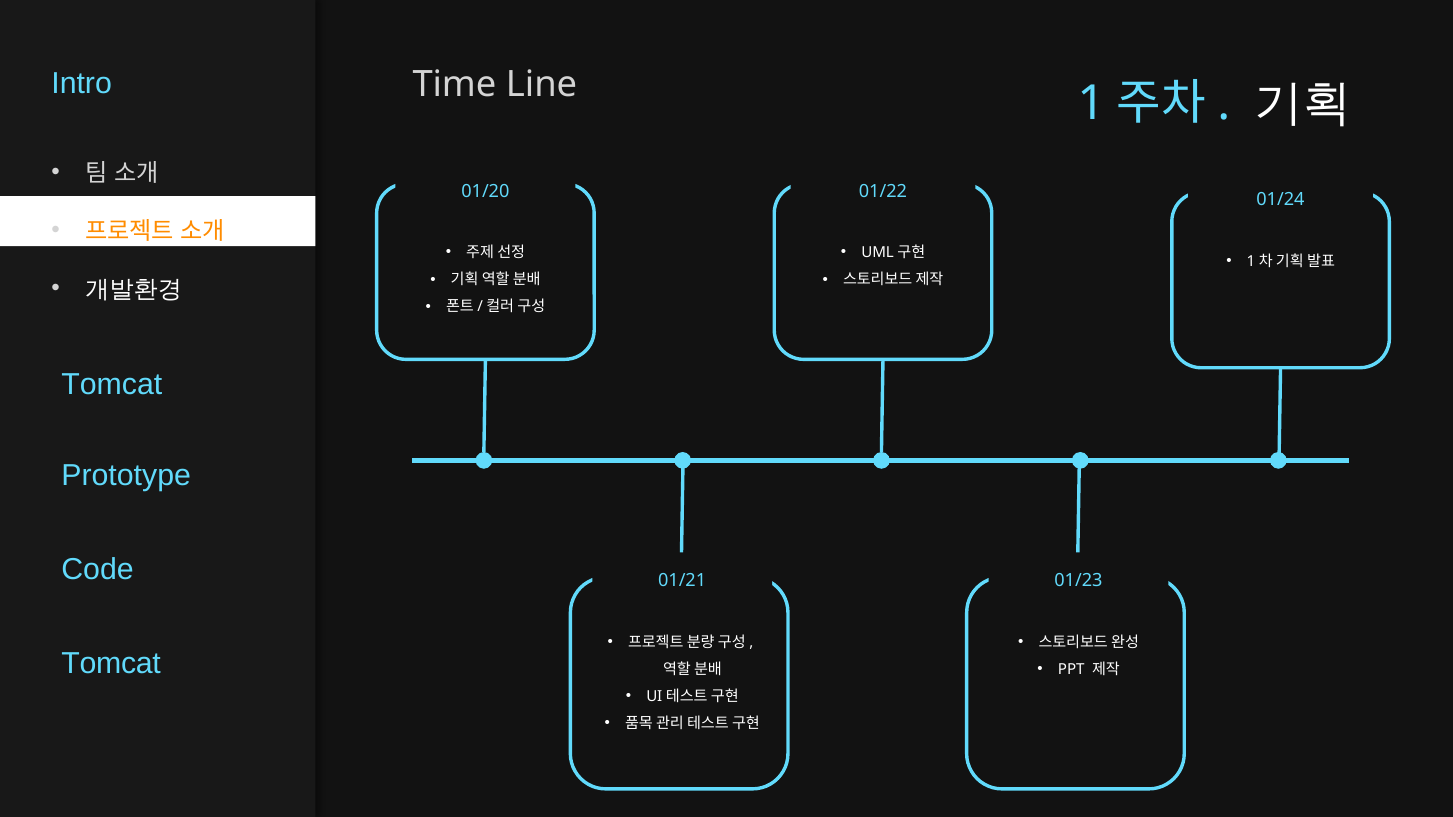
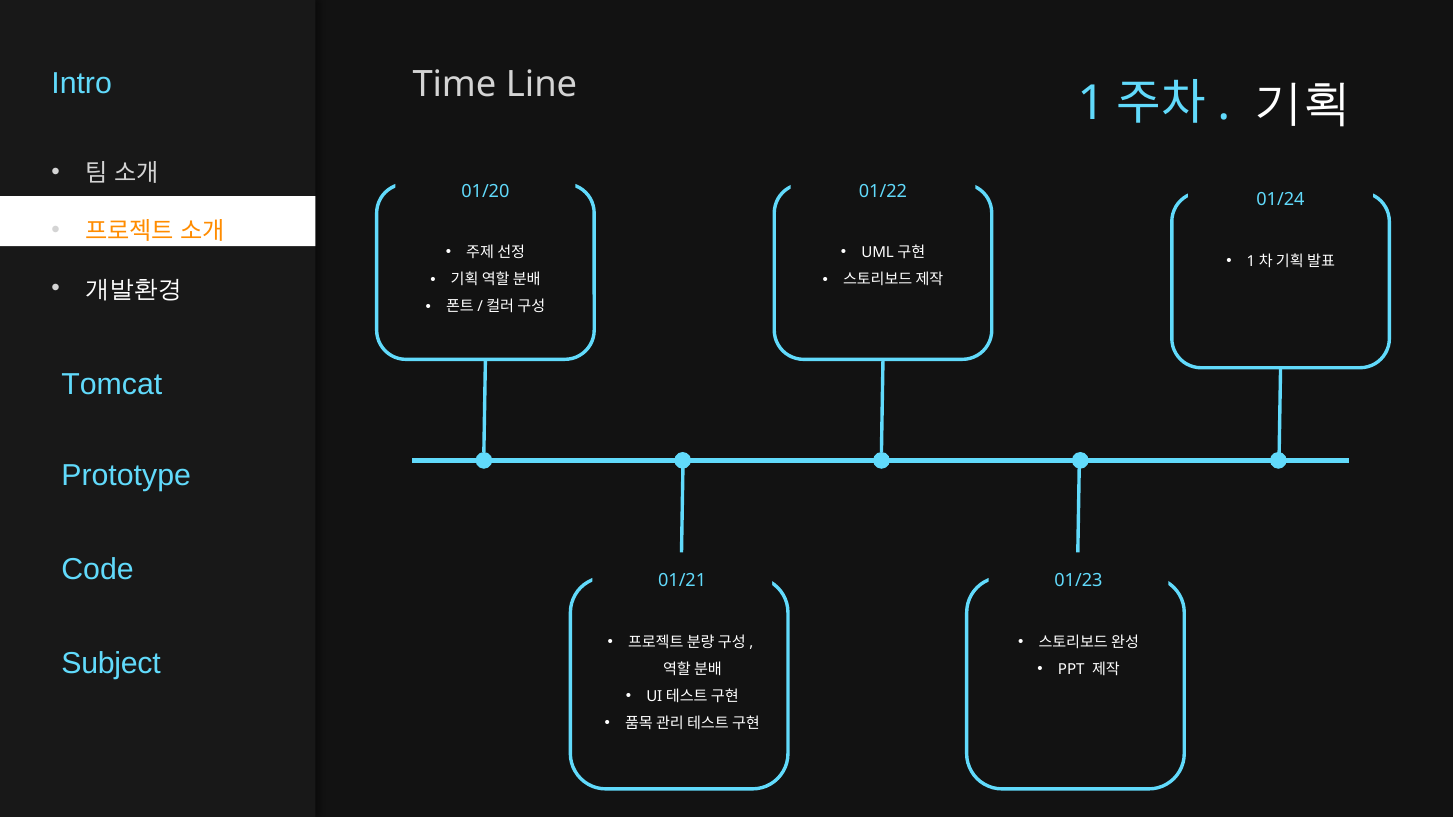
Tomcat: Tomcat -> Subject (111, 664)
